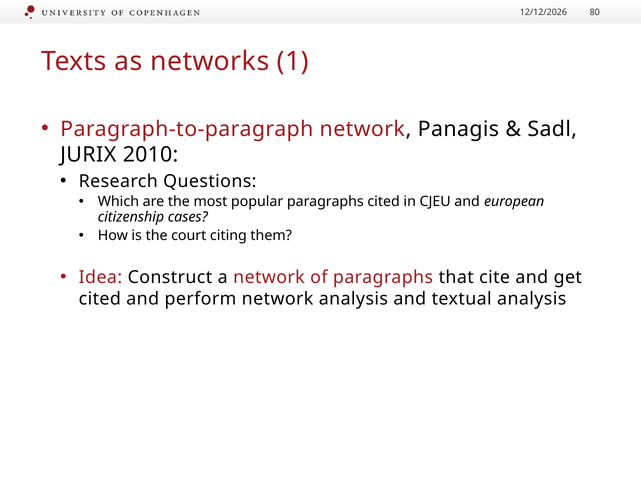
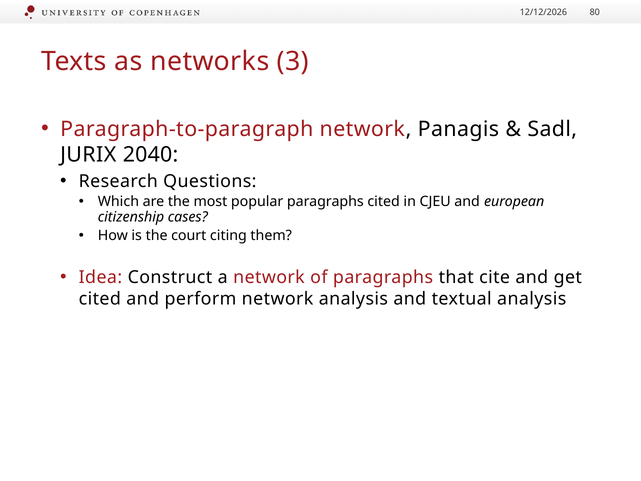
1: 1 -> 3 (293, 61)
2010: 2010 -> 2040 (151, 155)
